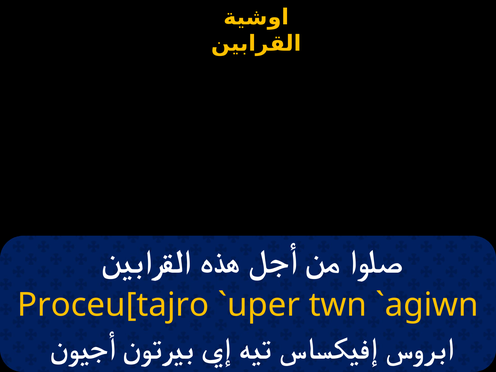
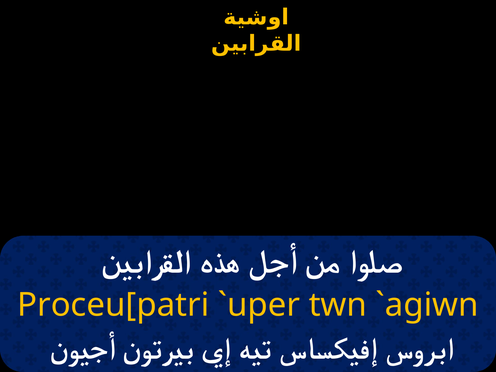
Proceu[tajro: Proceu[tajro -> Proceu[patri (113, 305)
